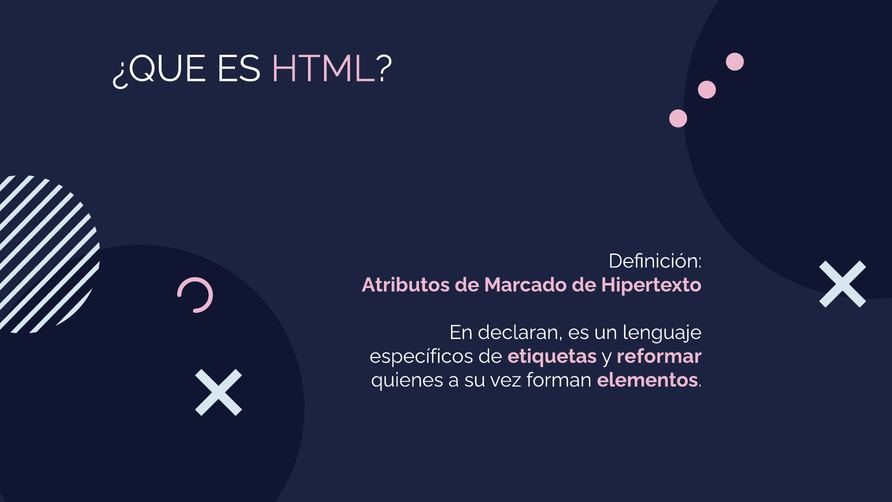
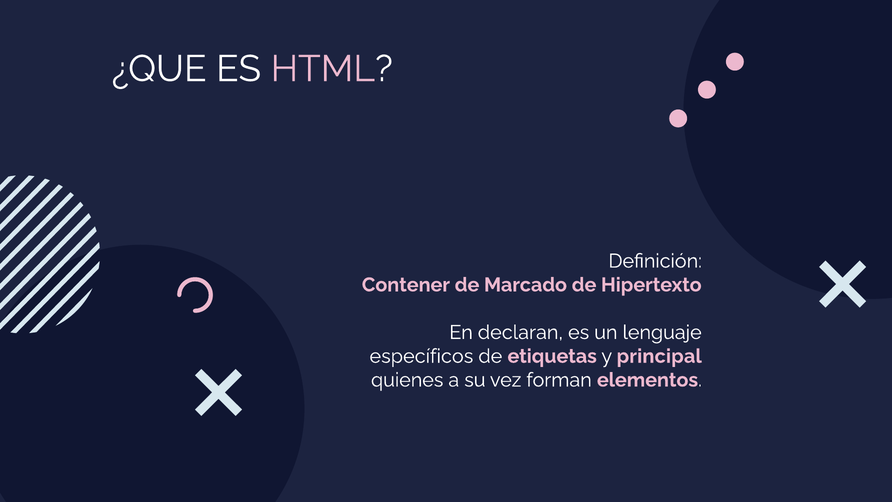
Atributos: Atributos -> Contener (406, 285)
reformar: reformar -> principal (659, 356)
